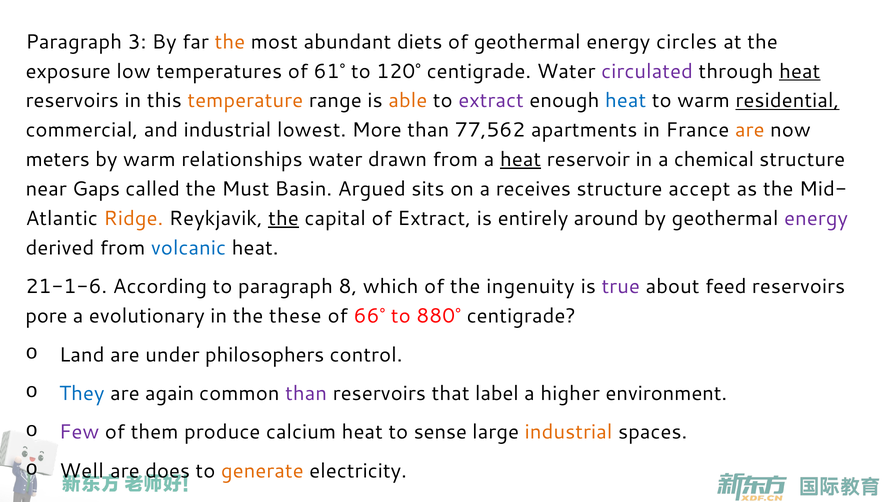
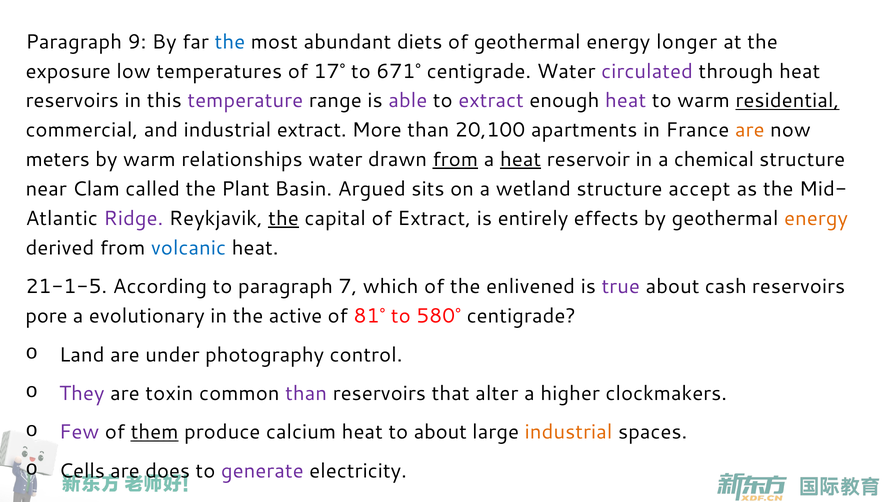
3: 3 -> 9 (137, 42)
the colour: orange -> blue (230, 42)
circles: circles -> longer (687, 42)
61°: 61° -> 17° (329, 71)
120°: 120° -> 671° (399, 71)
heat underline: present -> none (800, 71)
temperature colour: orange -> purple (245, 101)
able colour: orange -> purple (408, 101)
heat colour: blue -> purple (626, 101)
industrial lowest: lowest -> extract (312, 130)
77,562: 77,562 -> 20,100 (490, 130)
from underline: none -> present (455, 160)
Gaps: Gaps -> Clam (96, 189)
Must: Must -> Plant (245, 189)
receives: receives -> wetland (533, 189)
Ridge colour: orange -> purple (133, 219)
around: around -> effects (606, 219)
energy colour: purple -> orange (816, 219)
21-1-6: 21-1-6 -> 21-1-5 (66, 287)
8: 8 -> 7 (348, 287)
ingenuity: ingenuity -> enlivened (531, 287)
feed: feed -> cash (726, 287)
these: these -> active (295, 316)
66°: 66° -> 81° (369, 316)
880°: 880° -> 580° (439, 316)
philosophers: philosophers -> photography (265, 355)
They colour: blue -> purple (82, 394)
again: again -> toxin (169, 394)
label: label -> alter (497, 394)
environment: environment -> clockmakers (666, 394)
them underline: none -> present (155, 433)
to sense: sense -> about (440, 433)
Well: Well -> Cells (82, 471)
generate colour: orange -> purple (262, 471)
